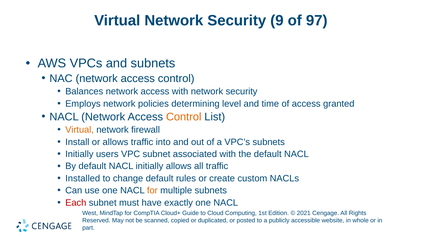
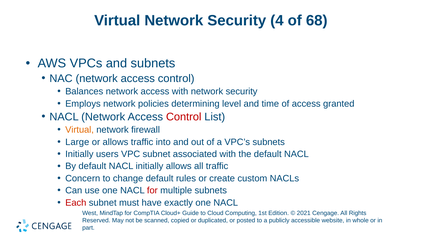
9: 9 -> 4 (277, 21)
97: 97 -> 68 (317, 21)
Control colour: orange -> red (184, 117)
Install: Install -> Large (77, 142)
Installed: Installed -> Concern (83, 179)
for colour: orange -> red (152, 191)
